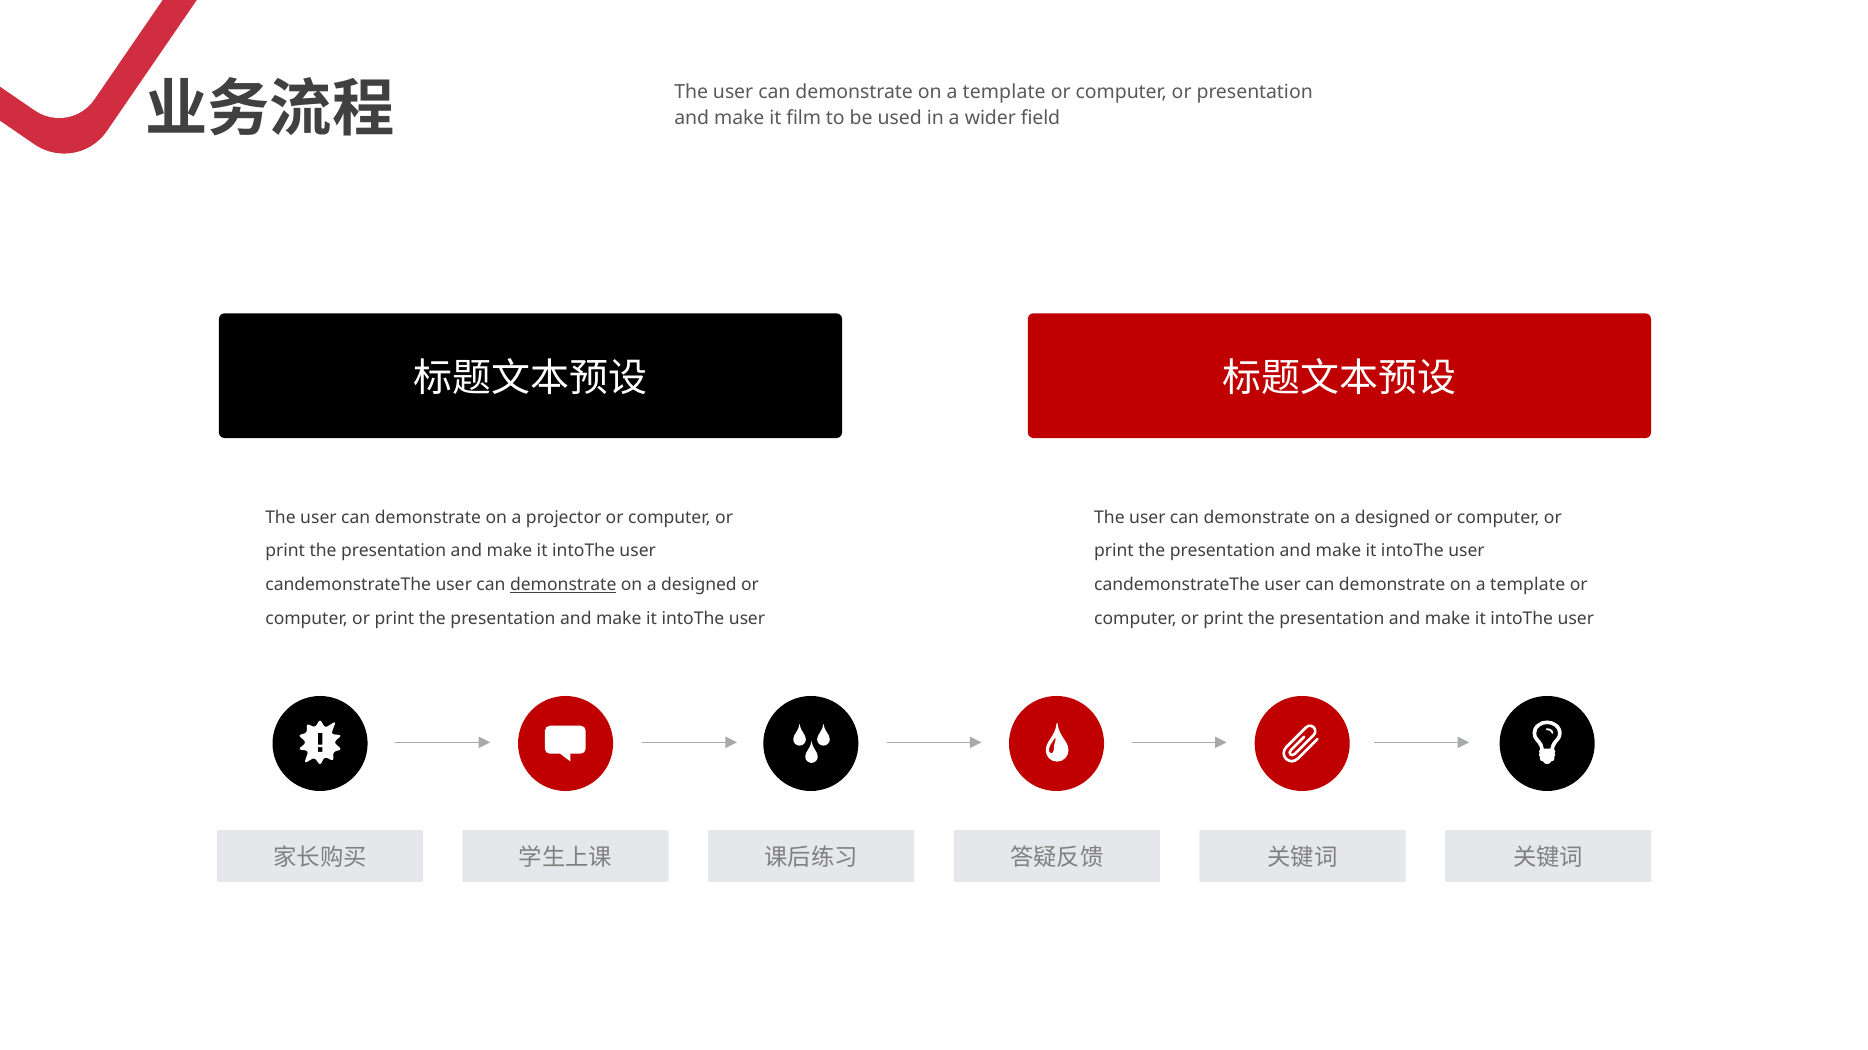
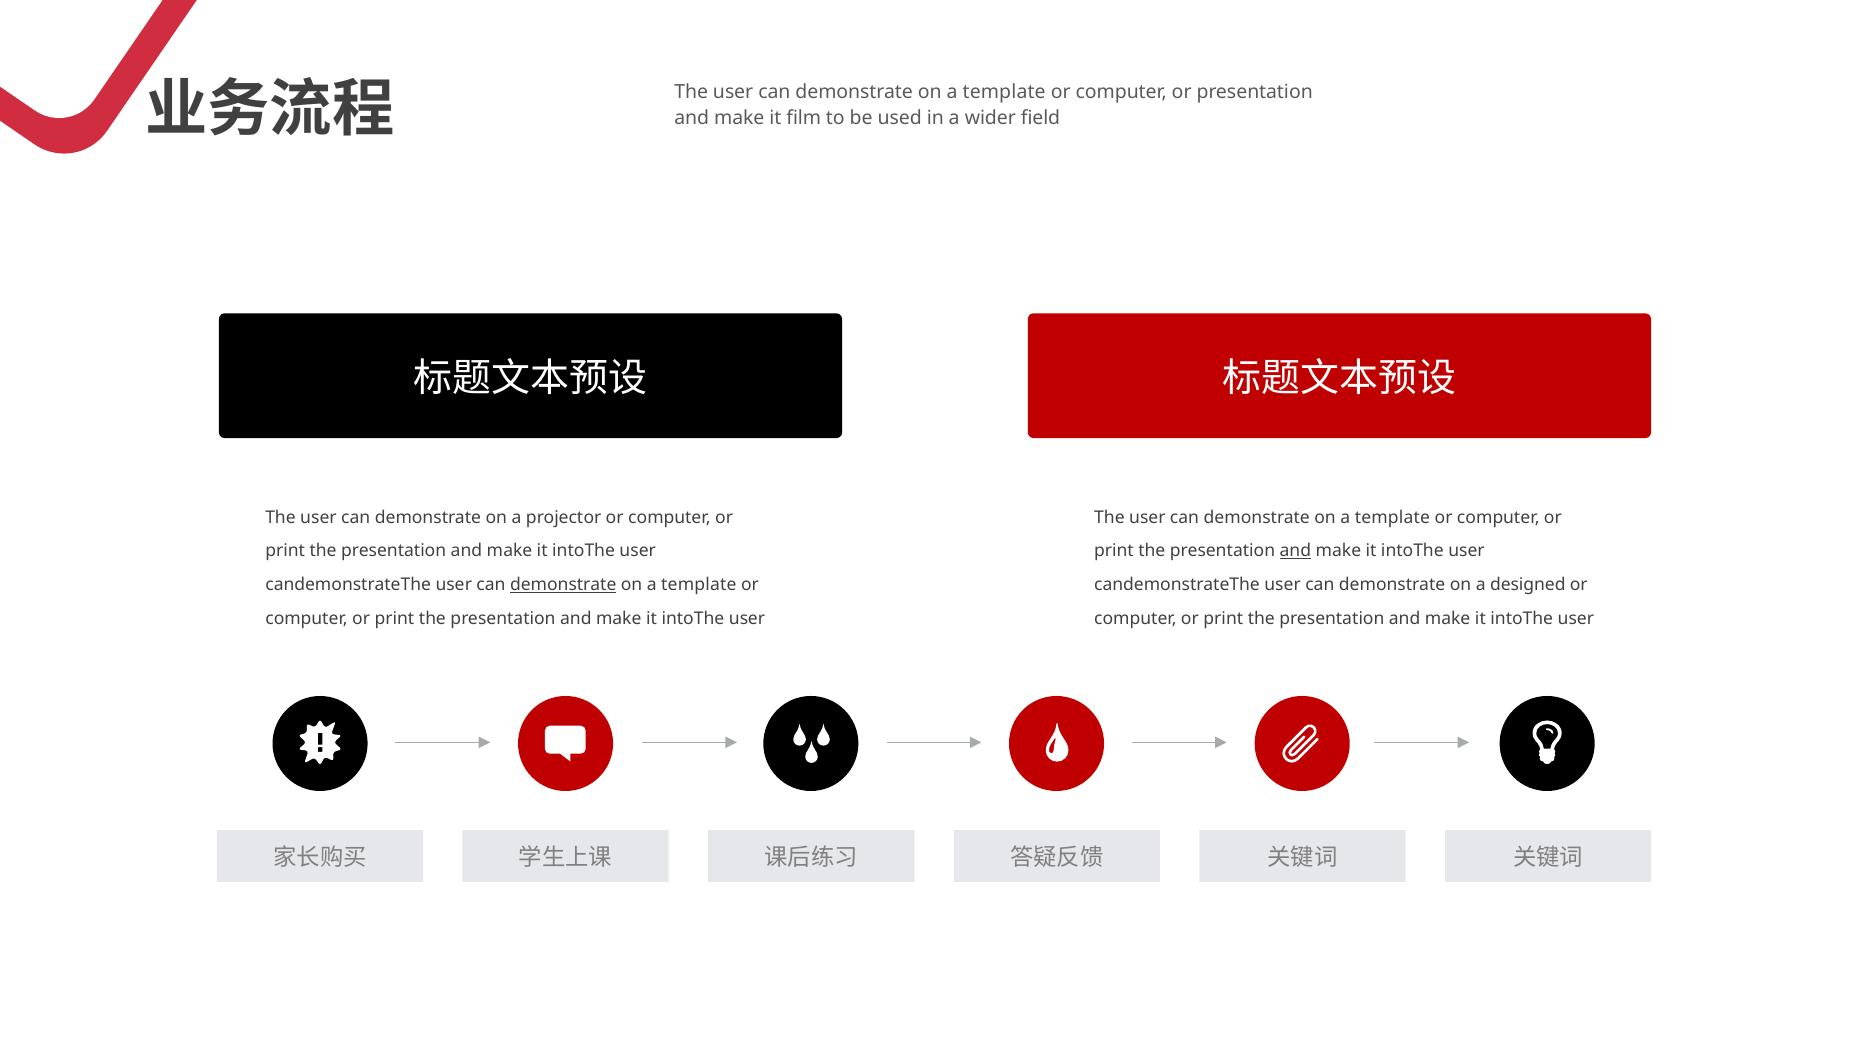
designed: designed -> template (1392, 518)
and underline: none -> present (1295, 551)
designed: designed -> template (699, 585)
template: template -> designed (1528, 585)
